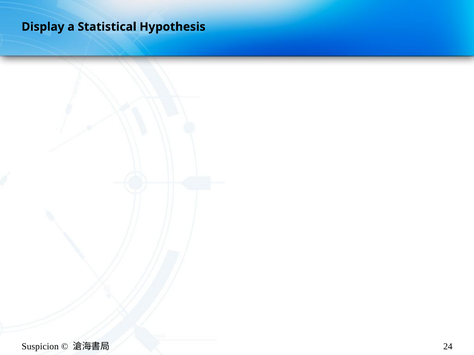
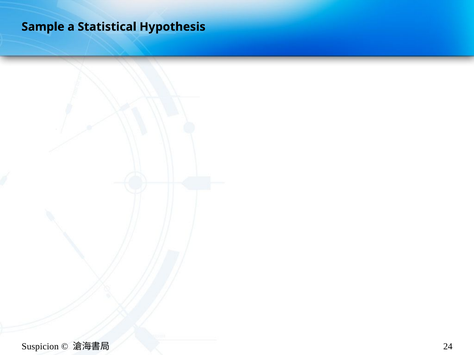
Display: Display -> Sample (43, 27)
